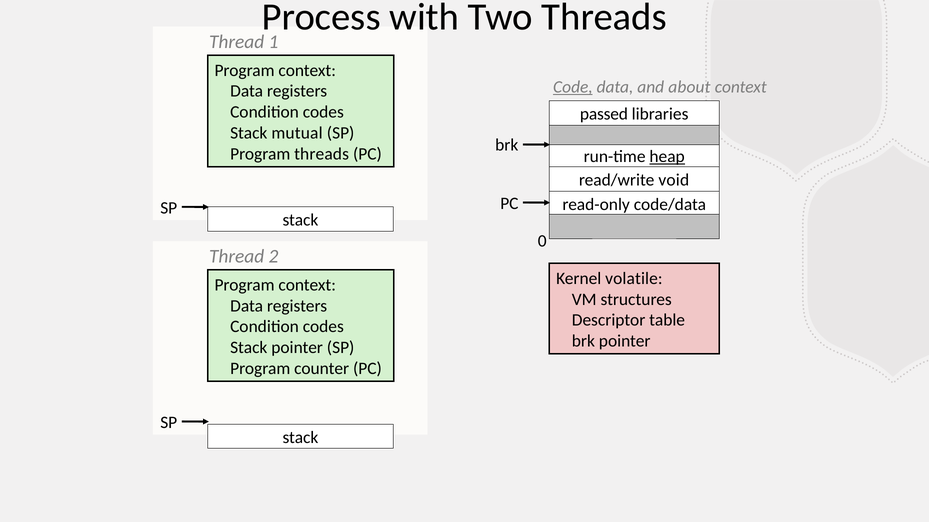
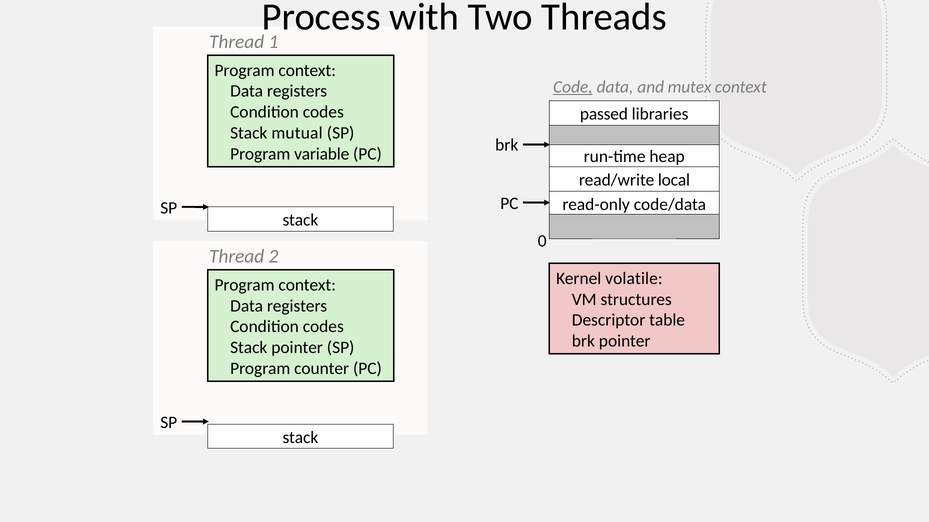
about: about -> mutex (690, 87)
Program threads: threads -> variable (322, 154)
heap underline: present -> none (667, 157)
void: void -> local (674, 180)
